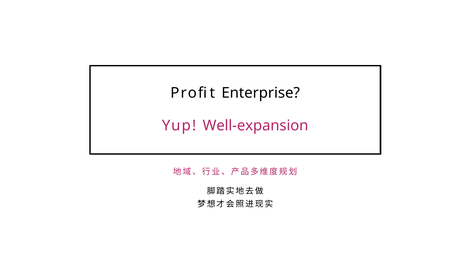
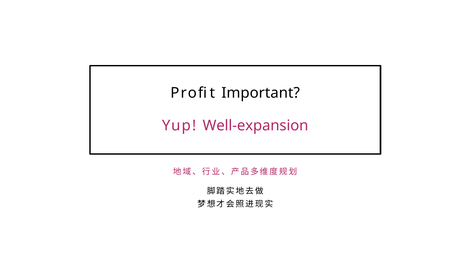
Enterprise: Enterprise -> Important (261, 93)
